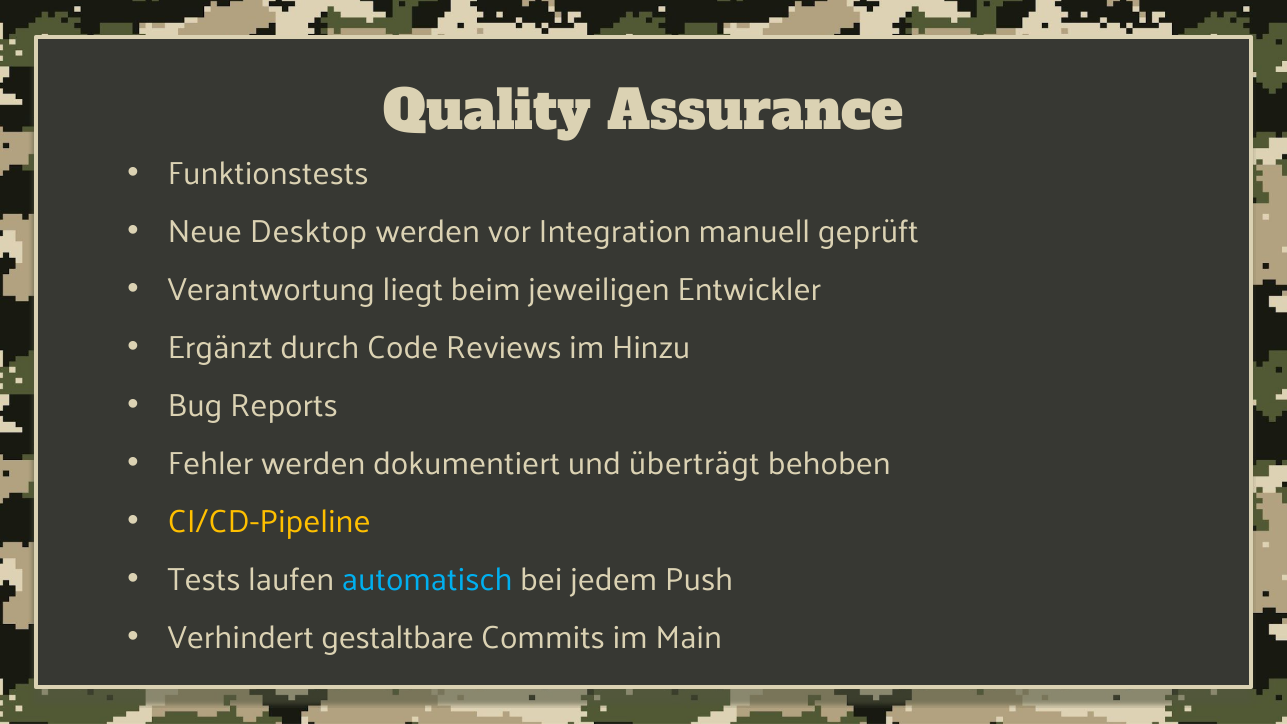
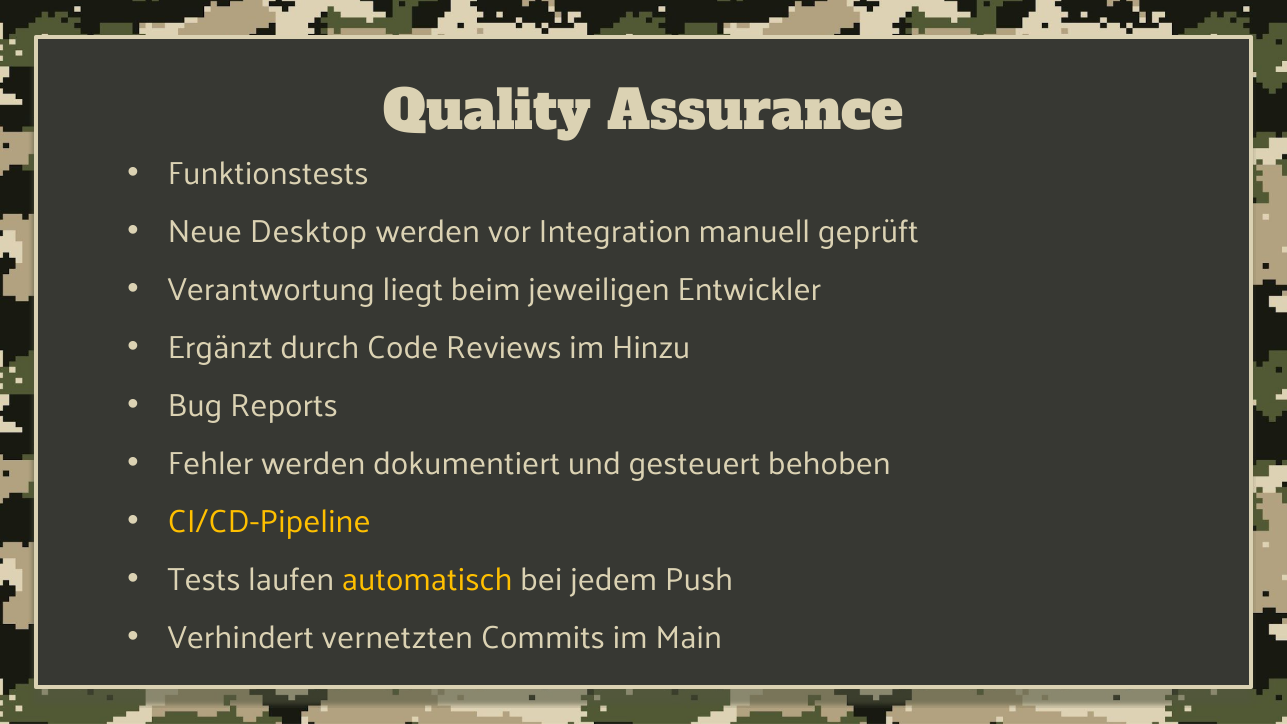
überträgt: überträgt -> gesteuert (695, 464)
automatisch colour: light blue -> yellow (427, 579)
gestaltbare: gestaltbare -> vernetzten (397, 637)
